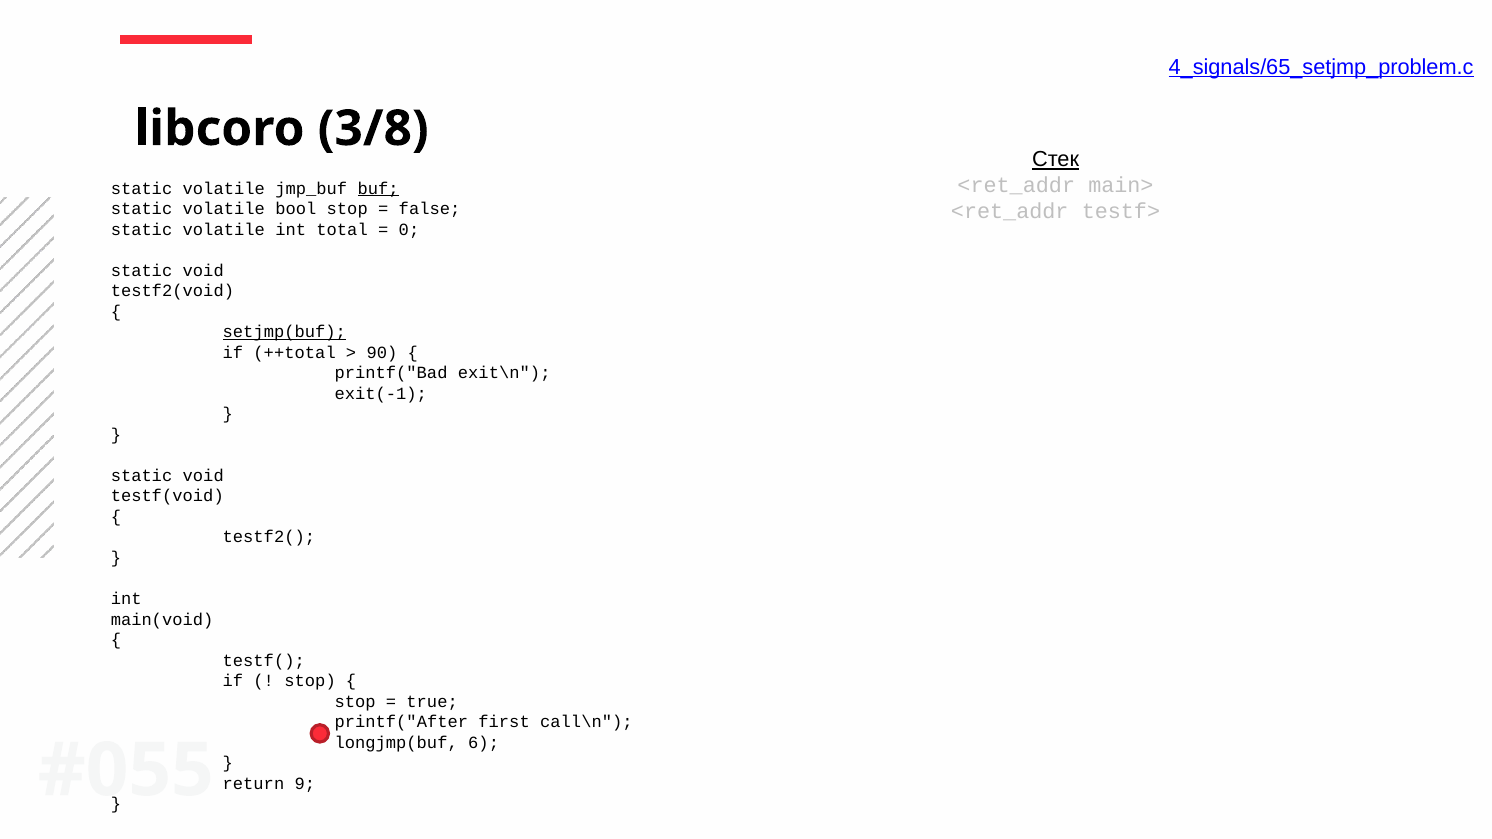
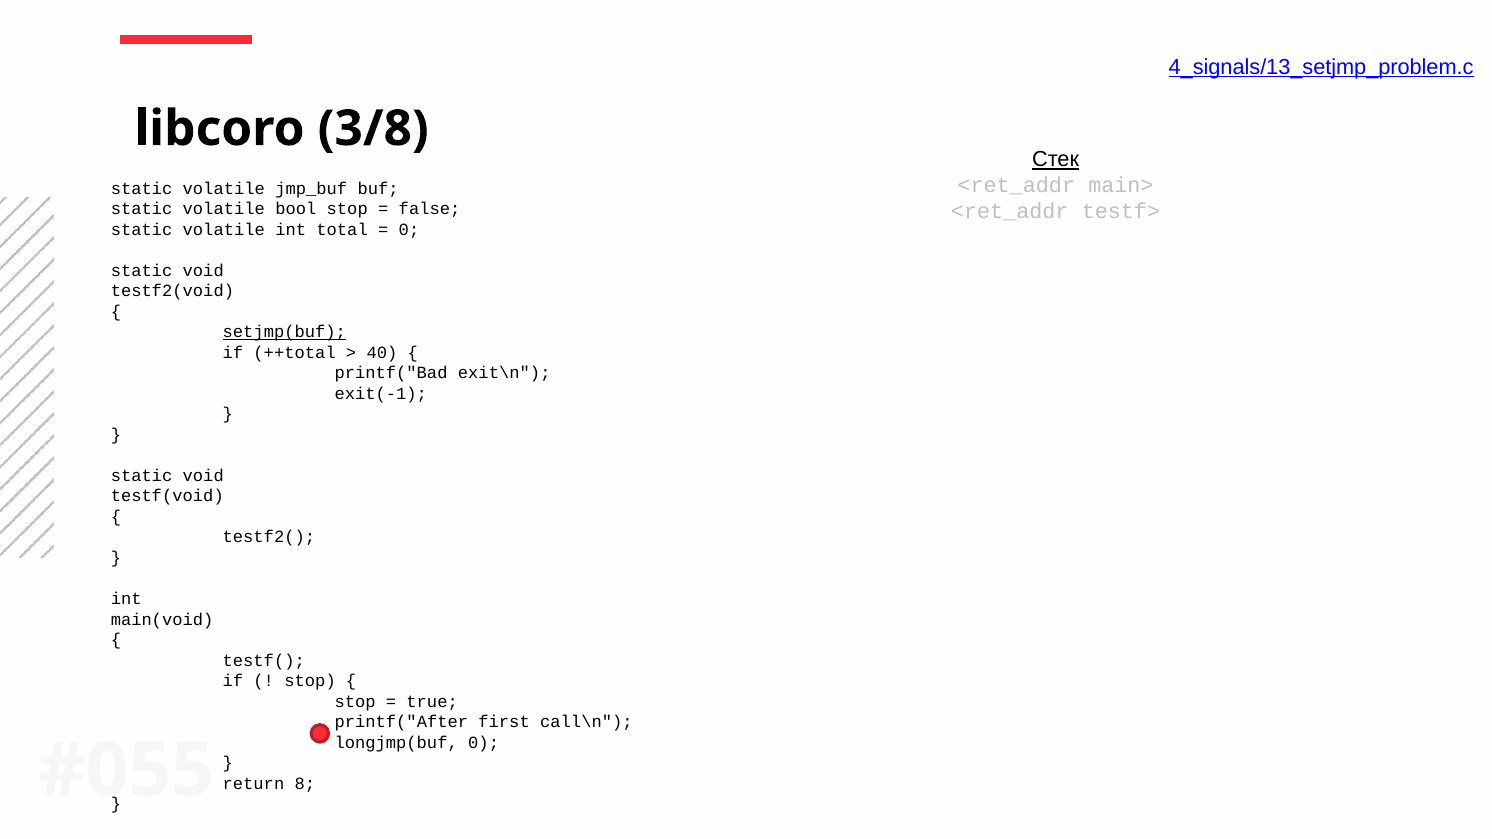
4_signals/65_setjmp_problem.c: 4_signals/65_setjmp_problem.c -> 4_signals/13_setjmp_problem.c (1321, 67)
buf underline: present -> none (378, 189)
90: 90 -> 40 (382, 353)
longjmp(buf 6: 6 -> 0 (484, 743)
9: 9 -> 8 (305, 784)
